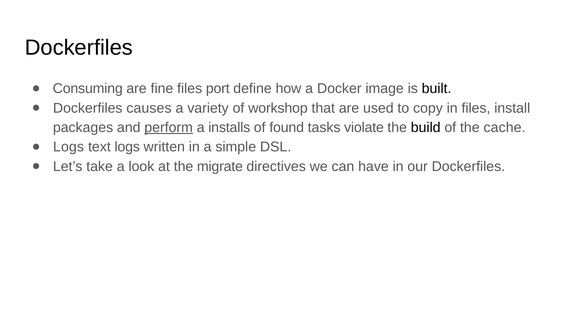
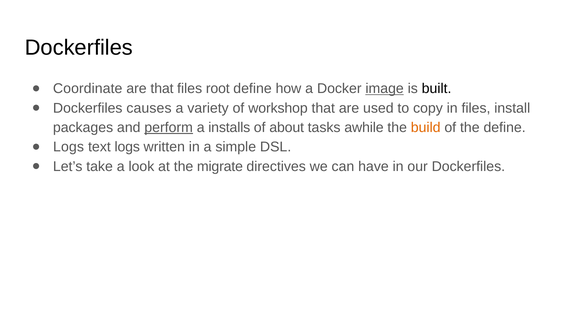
Consuming: Consuming -> Coordinate (88, 89)
are fine: fine -> that (162, 89)
port: port -> root (218, 89)
image underline: none -> present (385, 89)
found: found -> about (287, 127)
violate: violate -> awhile (364, 127)
build colour: black -> orange (426, 127)
the cache: cache -> define (505, 127)
